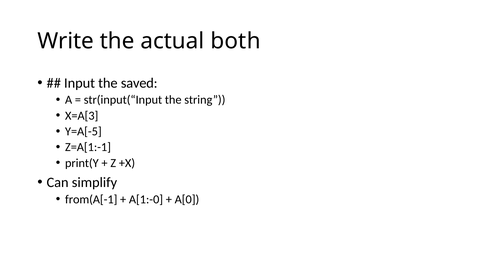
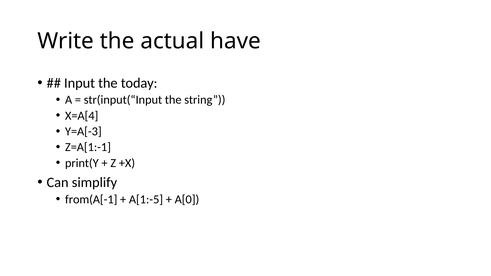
both: both -> have (236, 41)
saved: saved -> today (139, 83)
X=A[3: X=A[3 -> X=A[4 (82, 116)
Y=A[-5: Y=A[-5 -> Y=A[-3 (83, 132)
A[1:-0: A[1:-0 -> A[1:-5 (146, 200)
